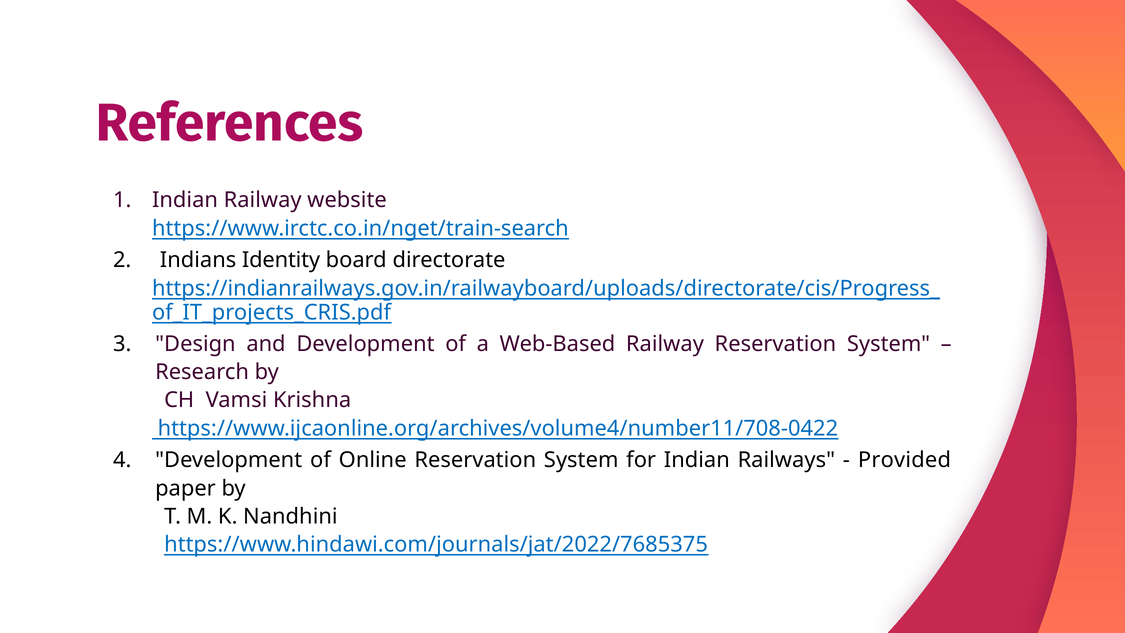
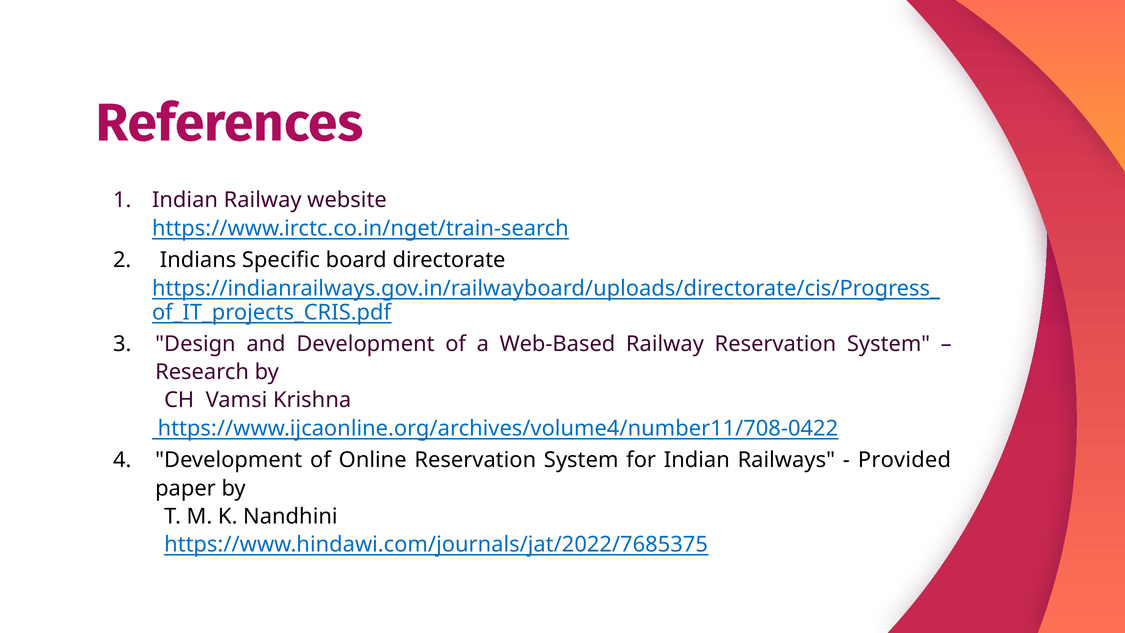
Identity: Identity -> Specific (281, 260)
